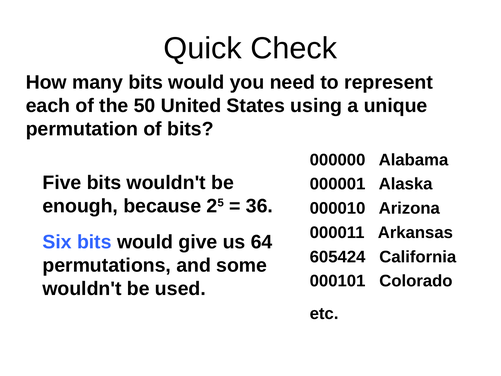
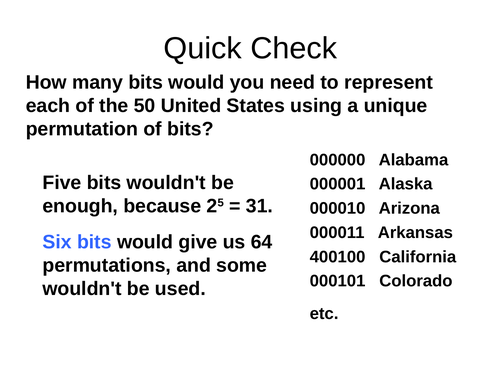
36: 36 -> 31 (259, 206)
605424: 605424 -> 400100 (338, 257)
